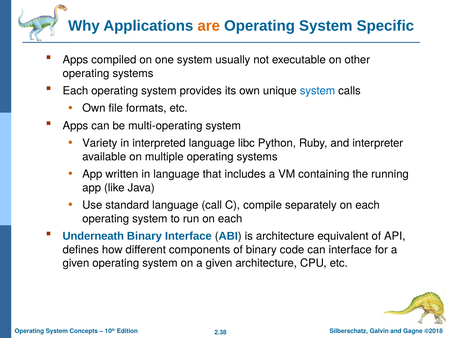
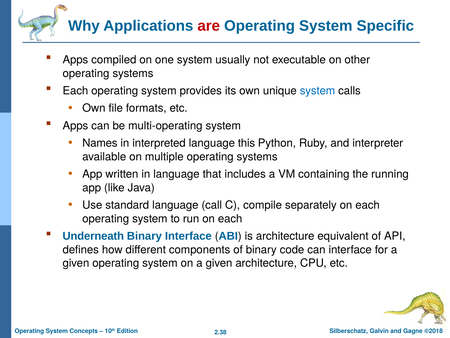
are colour: orange -> red (209, 26)
Variety: Variety -> Names (100, 143)
libc: libc -> this (246, 143)
